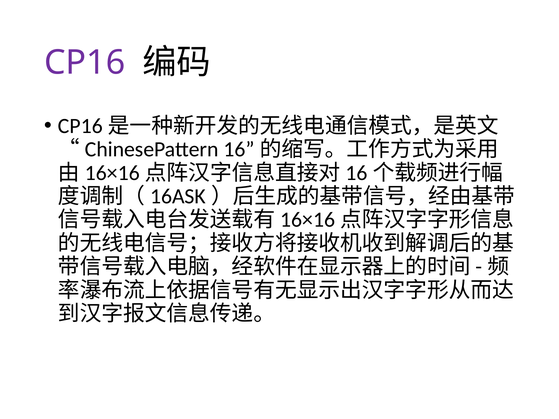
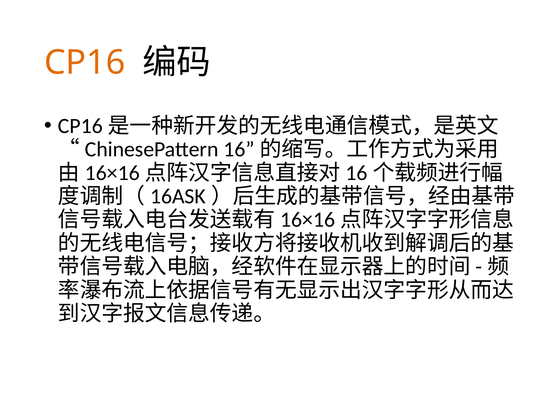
CP16 colour: purple -> orange (85, 63)
